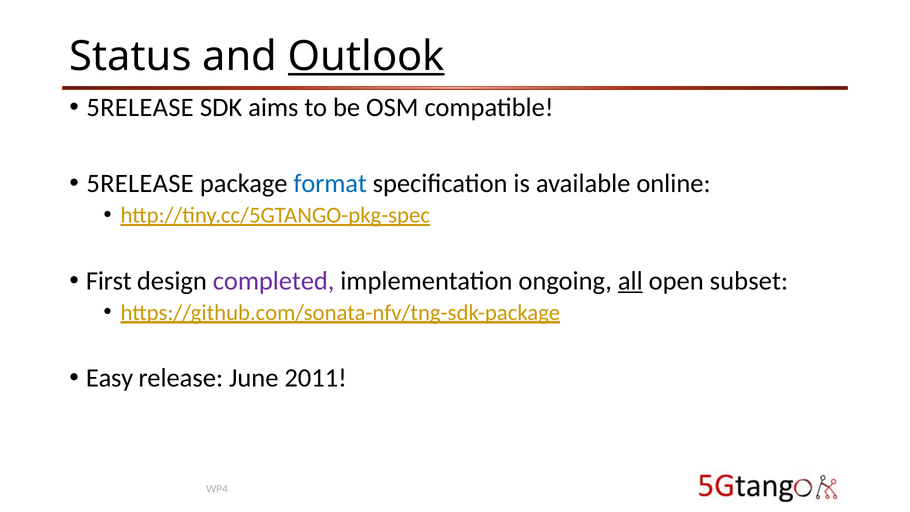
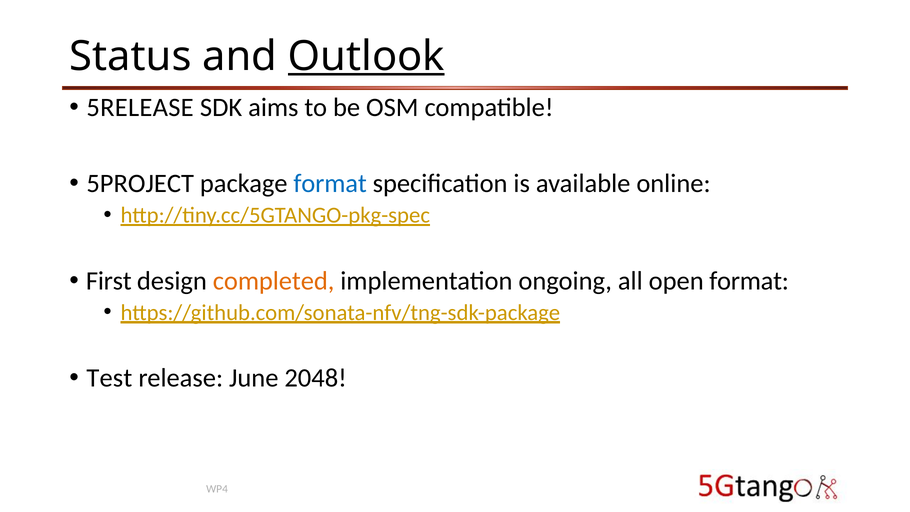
5RELEASE: 5RELEASE -> 5PROJECT (140, 184)
completed colour: purple -> orange (274, 281)
all underline: present -> none (630, 281)
open subset: subset -> format (749, 281)
Easy: Easy -> Test (109, 378)
2011: 2011 -> 2048 (316, 378)
